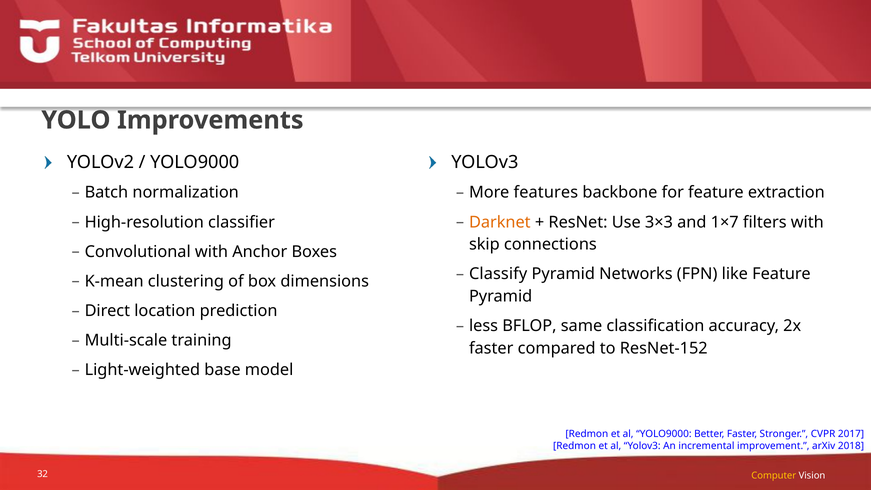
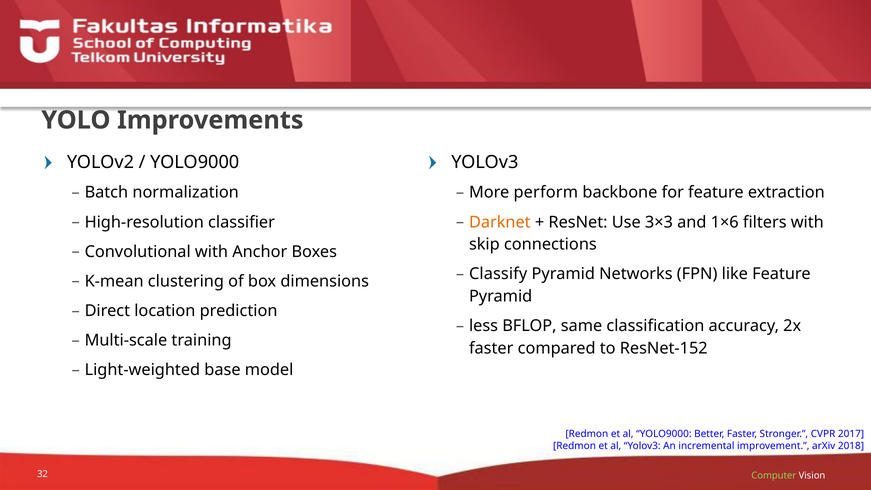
features: features -> perform (546, 193)
1×7: 1×7 -> 1×6 (725, 222)
Computer colour: yellow -> light green (774, 475)
